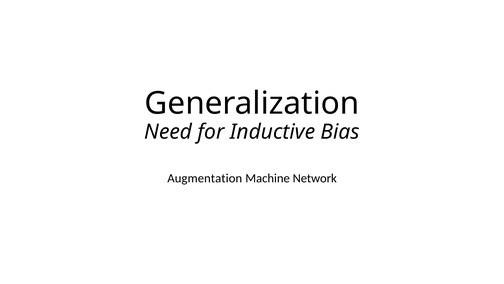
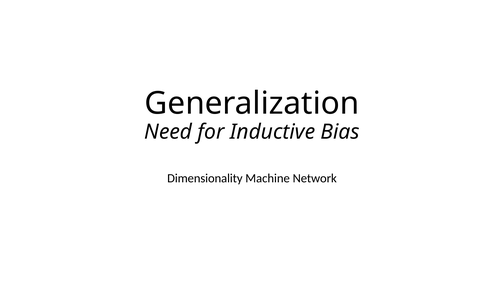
Augmentation: Augmentation -> Dimensionality (205, 178)
